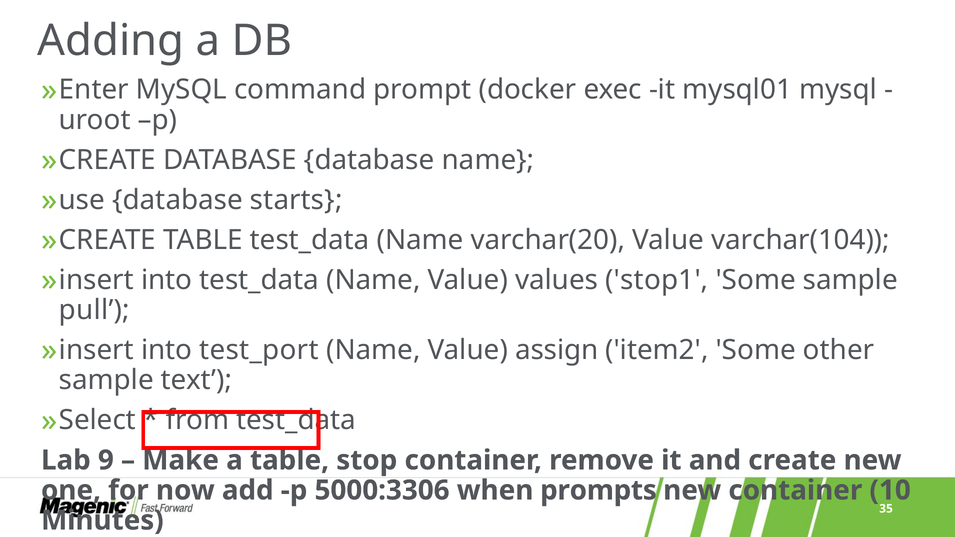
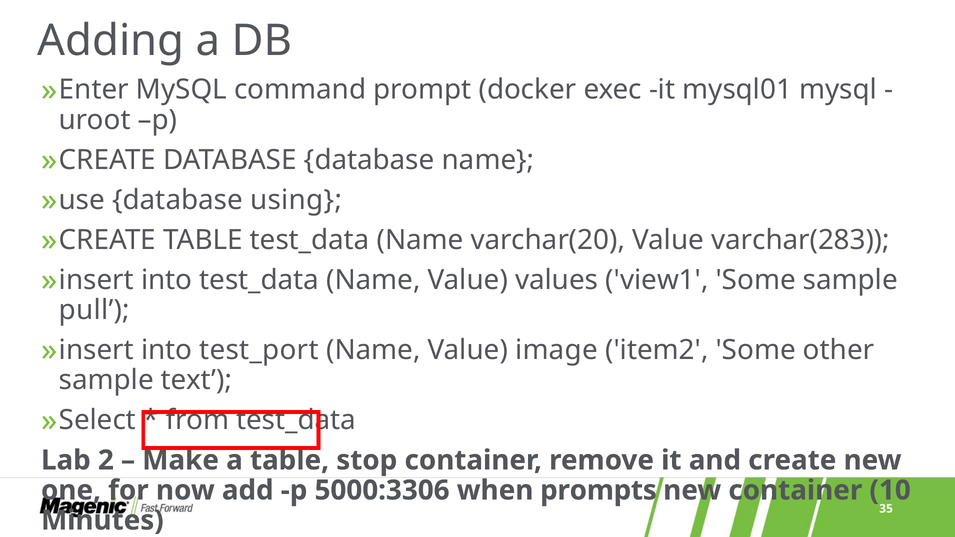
starts: starts -> using (296, 200)
varchar(104: varchar(104 -> varchar(283 (800, 240)
stop1: stop1 -> view1 (657, 280)
assign: assign -> image (557, 350)
9: 9 -> 2 (106, 460)
